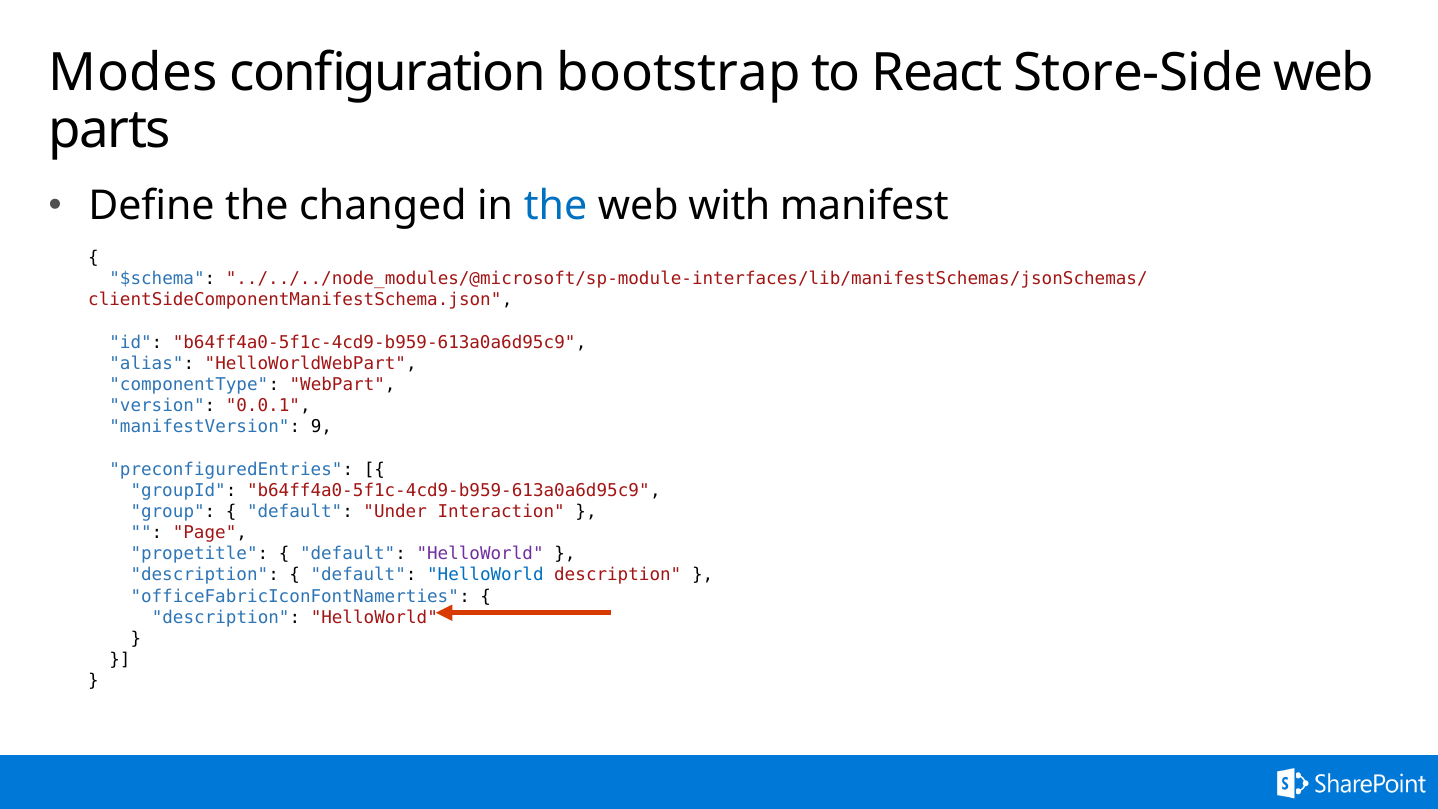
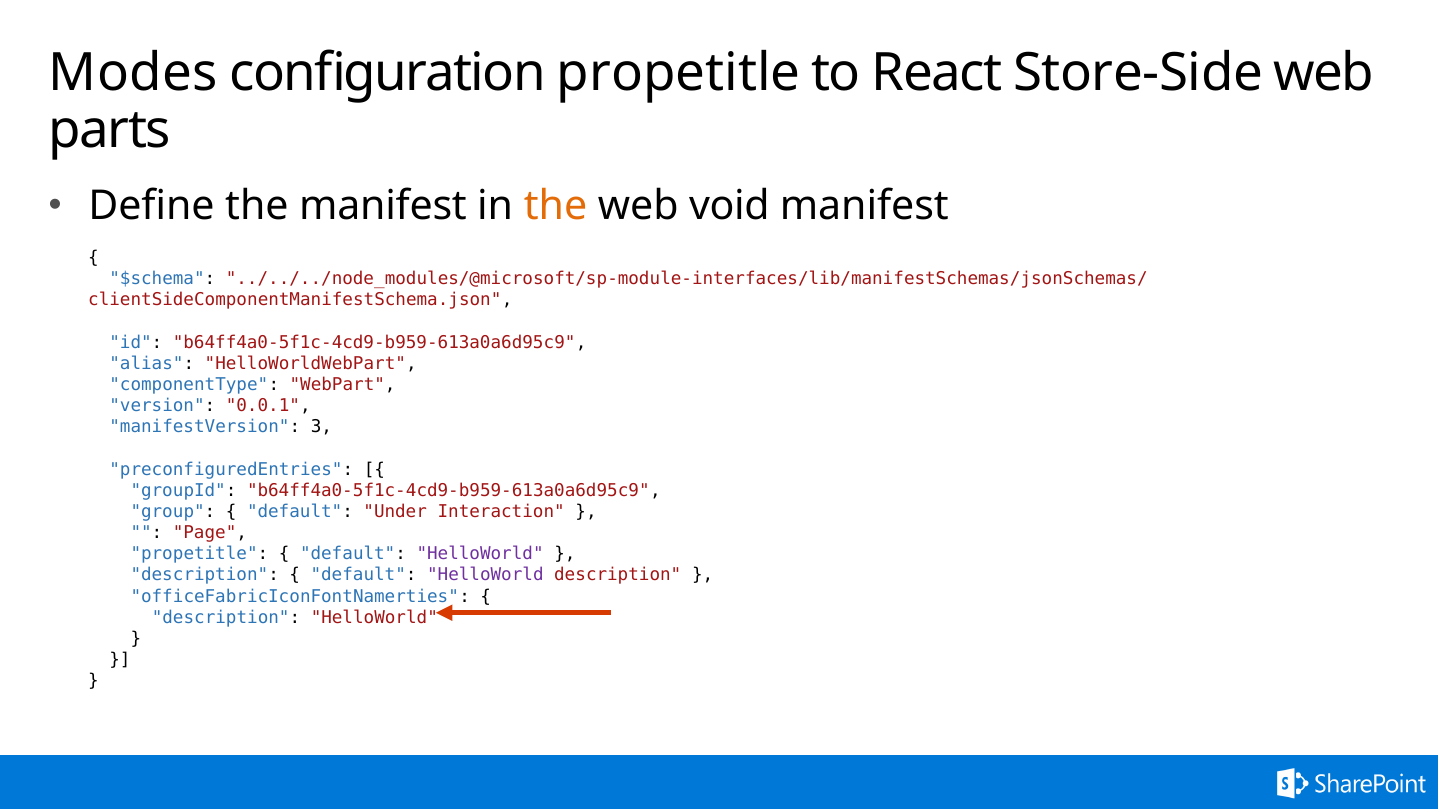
configuration bootstrap: bootstrap -> propetitle (679, 73)
the changed: changed -> manifest (383, 206)
the colour: blue -> orange (556, 206)
with: with -> void (729, 206)
9: 9 -> 3 (321, 427)
HelloWorld colour: blue -> purple (485, 575)
